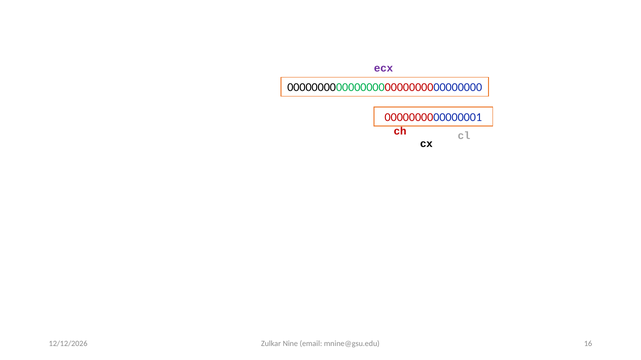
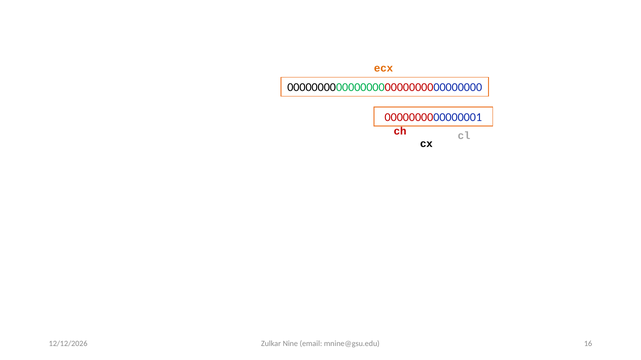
ecx colour: purple -> orange (384, 68)
